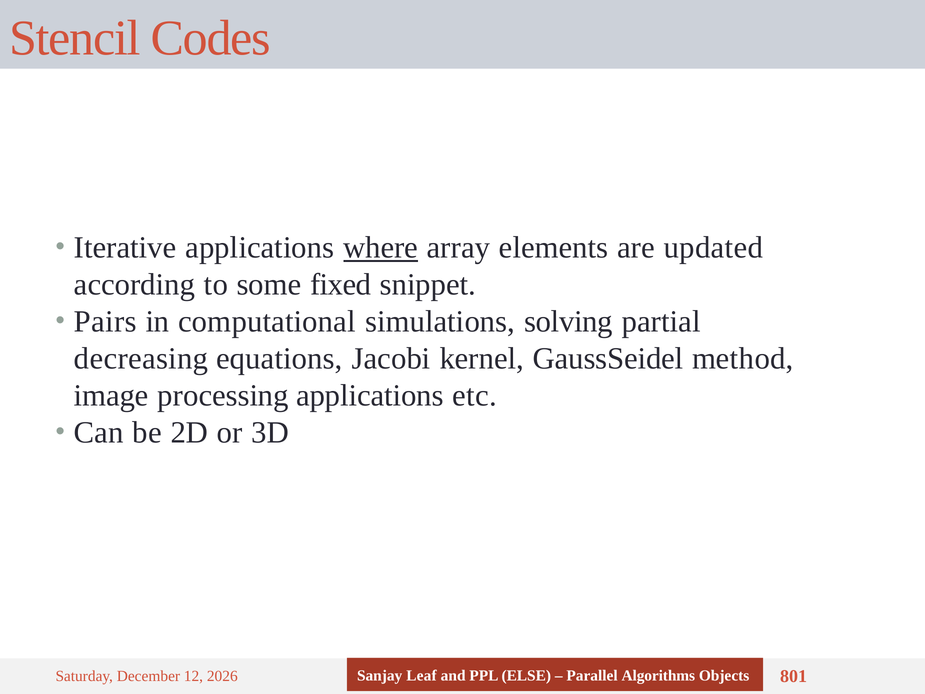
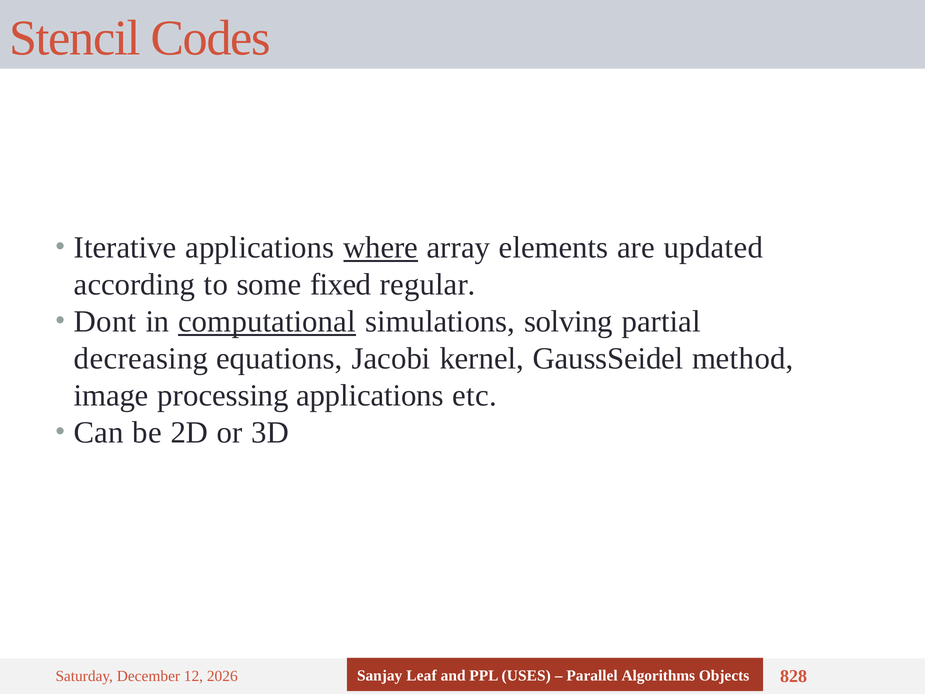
snippet: snippet -> regular (428, 285)
Pairs: Pairs -> Dont (105, 322)
computational underline: none -> present (267, 322)
ELSE: ELSE -> USES (526, 675)
801: 801 -> 828 (794, 676)
